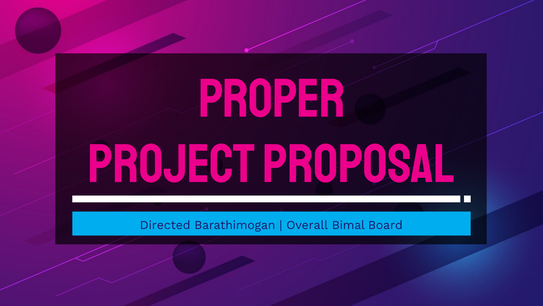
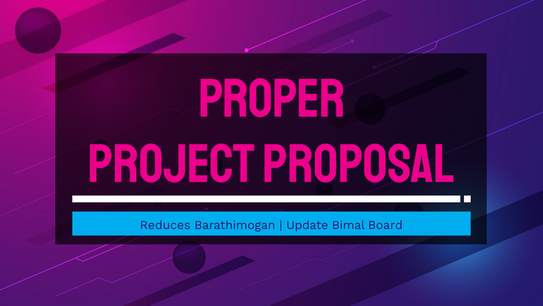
Directed: Directed -> Reduces (165, 225)
Overall: Overall -> Update (307, 225)
